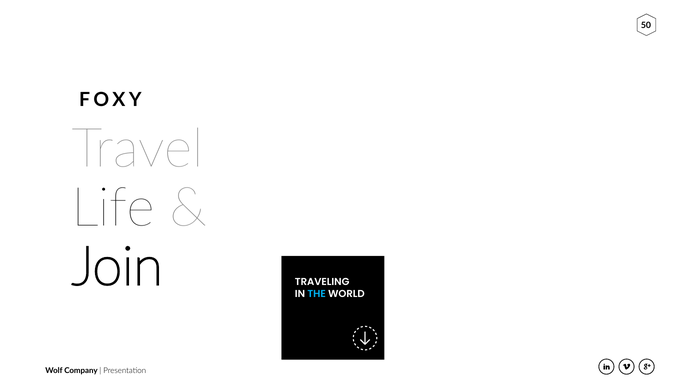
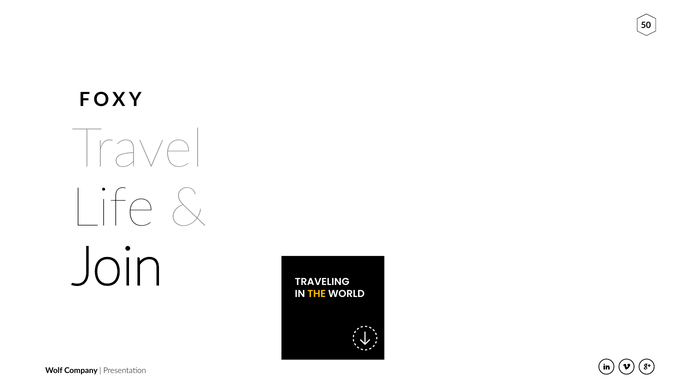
THE colour: light blue -> yellow (317, 294)
